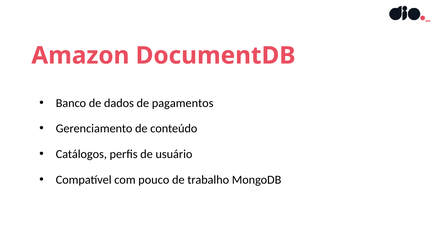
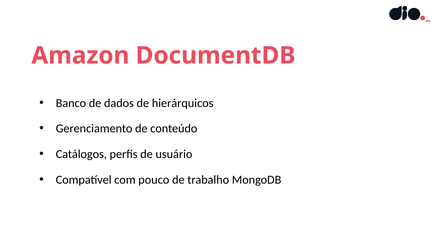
pagamentos: pagamentos -> hierárquicos (183, 103)
